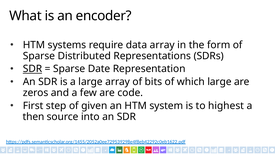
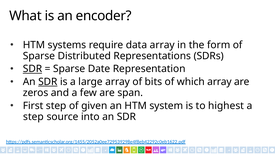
SDR underline: none -> present (48, 82)
which large: large -> array (219, 82)
code: code -> span (130, 93)
then: then -> step (33, 116)
